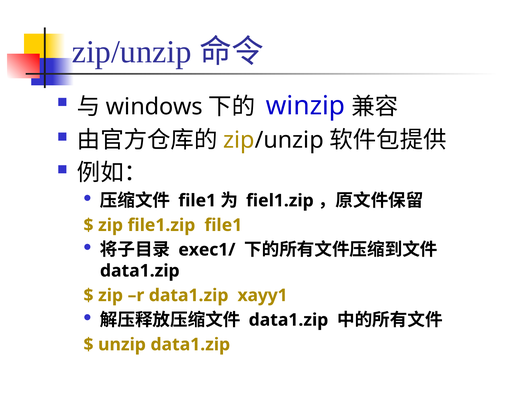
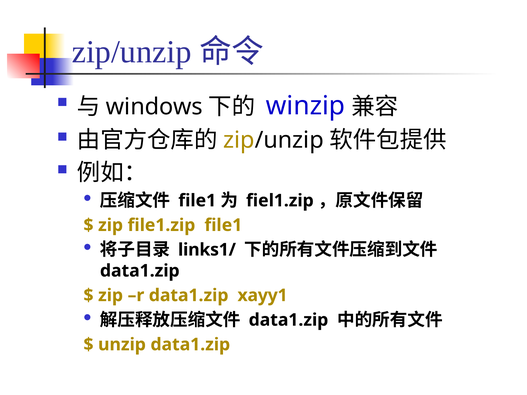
exec1/: exec1/ -> links1/ (207, 250)
